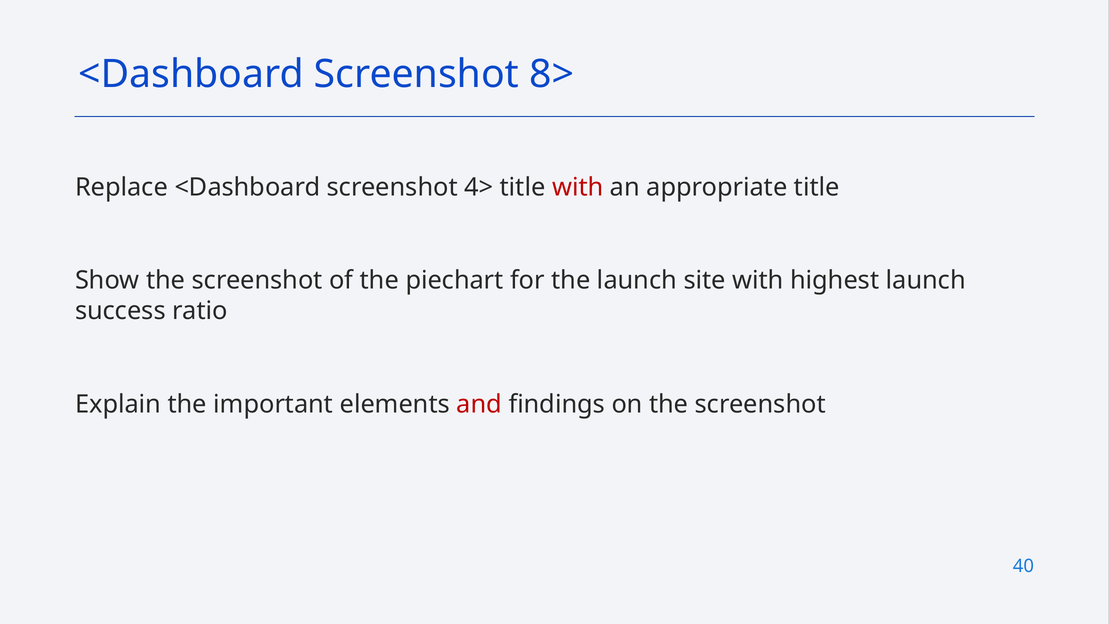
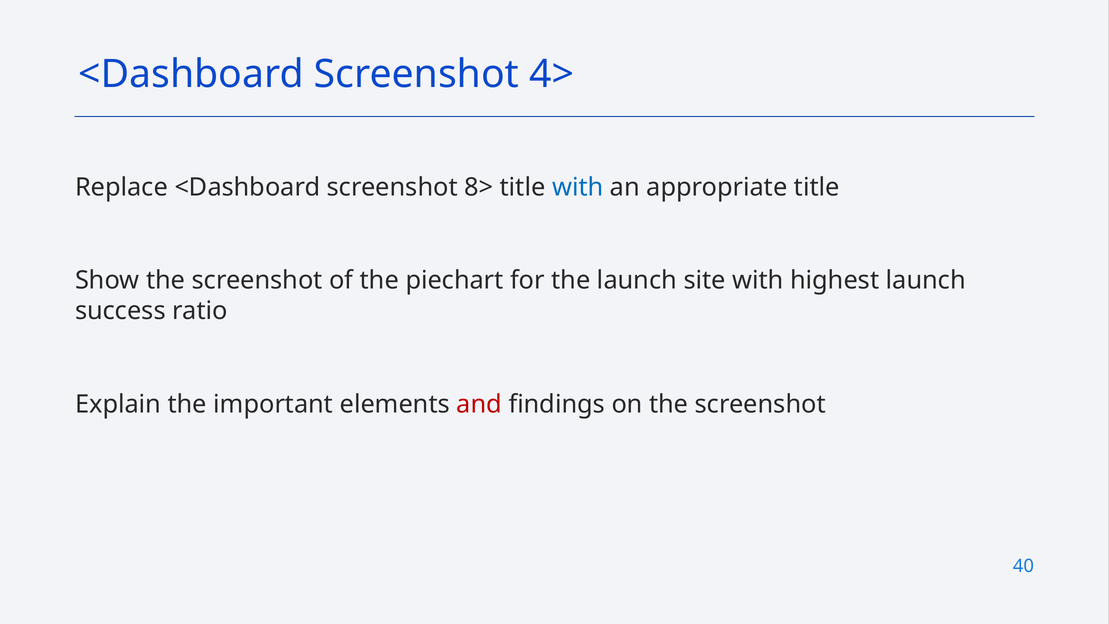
8>: 8> -> 4> (552, 74)
4>: 4> -> 8> (479, 187)
with colour: red -> blue (578, 187)
